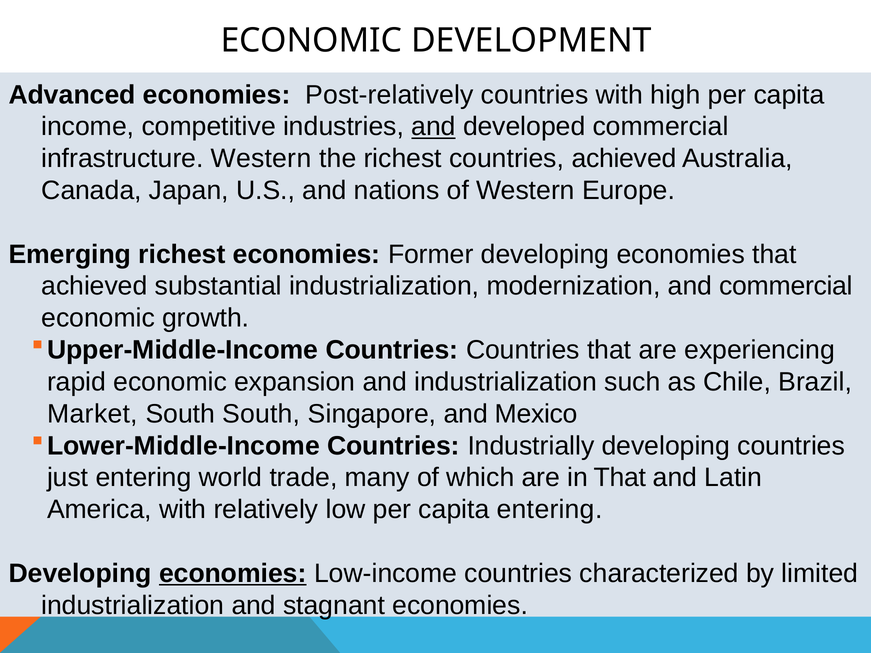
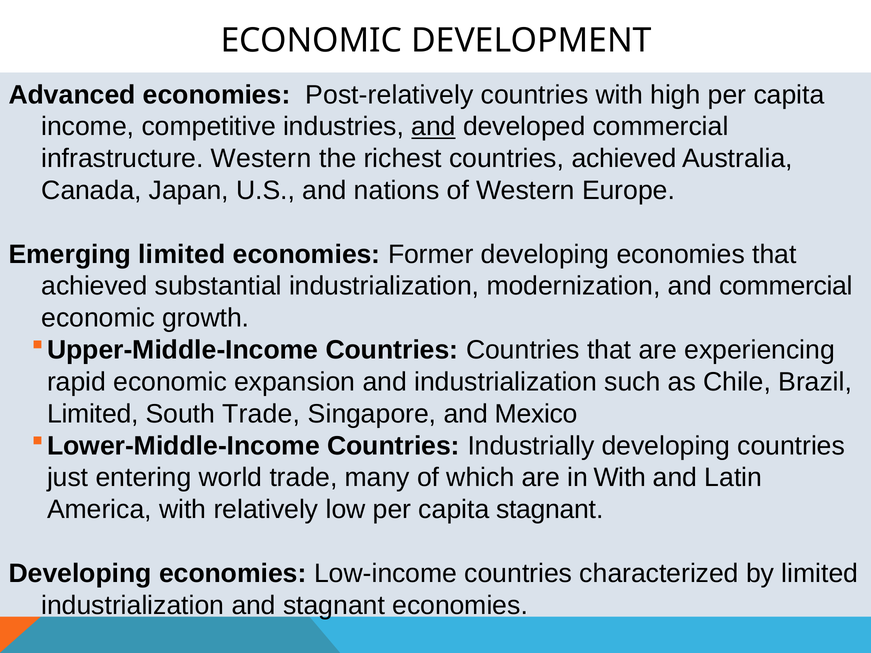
Emerging richest: richest -> limited (182, 254)
Market: Market -> Limited (93, 414)
South South: South -> Trade (261, 414)
in That: That -> With (620, 478)
capita entering: entering -> stagnant (550, 510)
economies underline: present -> none (233, 574)
